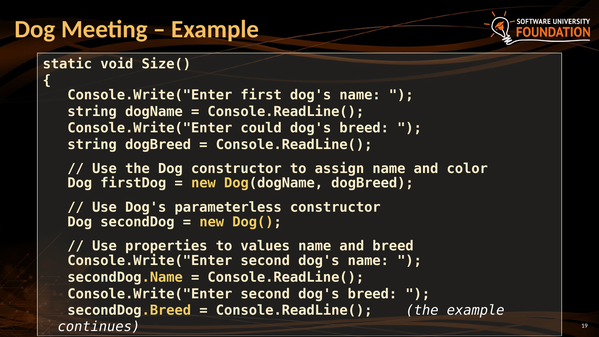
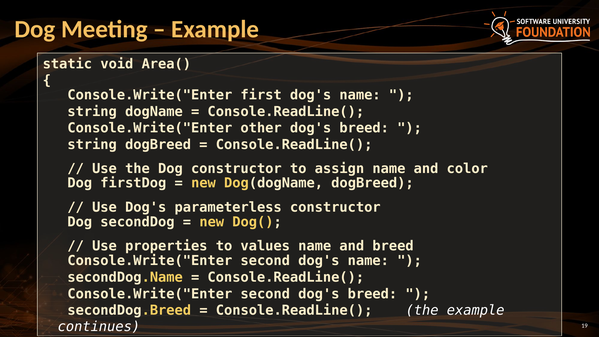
Size(: Size( -> Area( (166, 64)
could: could -> other (261, 128)
